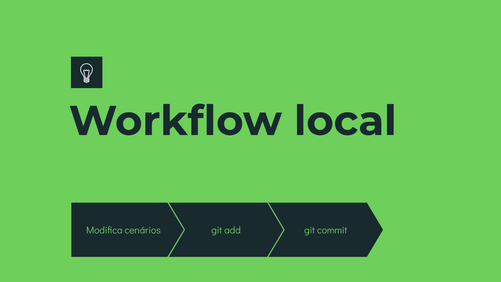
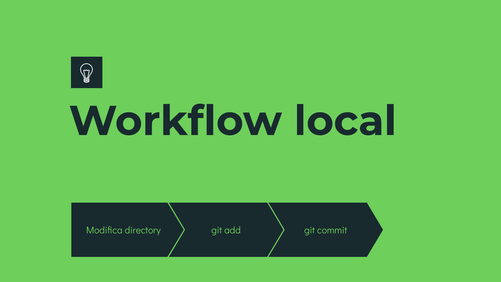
cenários: cenários -> directory (143, 230)
